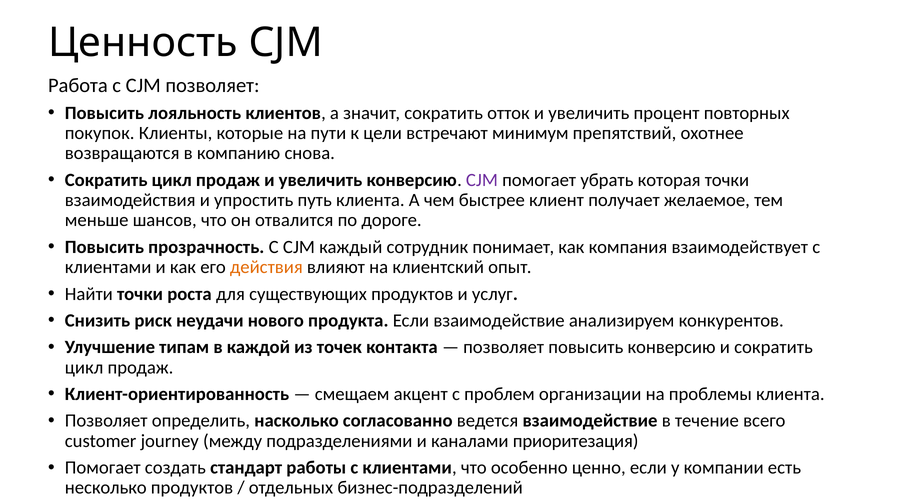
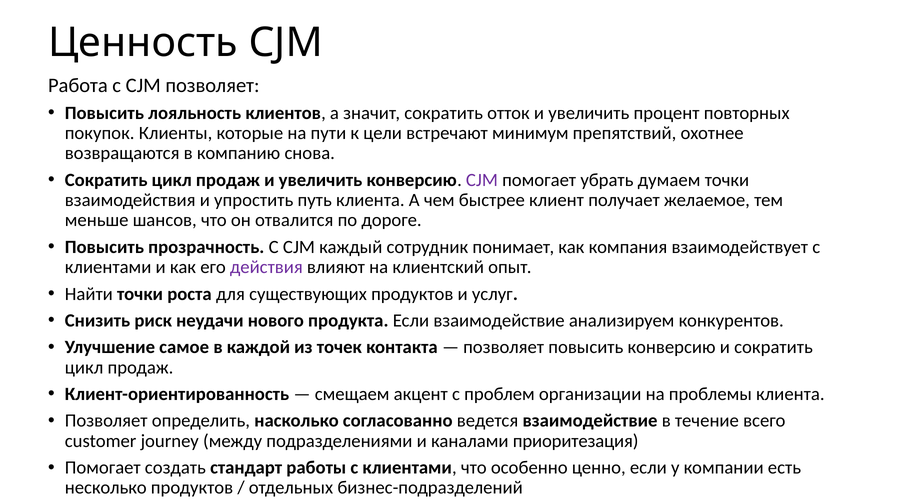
которая: которая -> думаем (669, 180)
действия colour: orange -> purple (266, 267)
типам: типам -> самое (184, 348)
